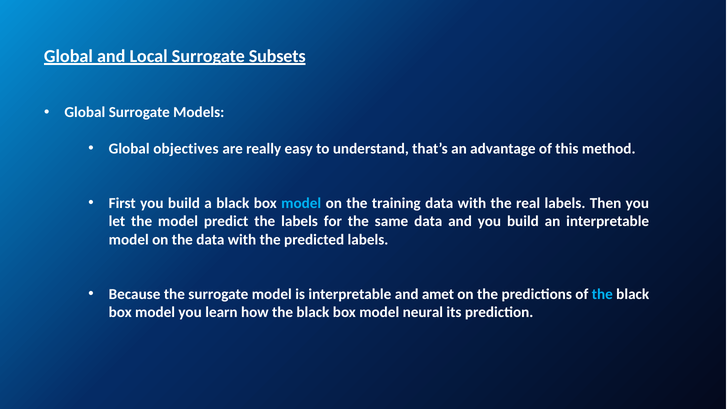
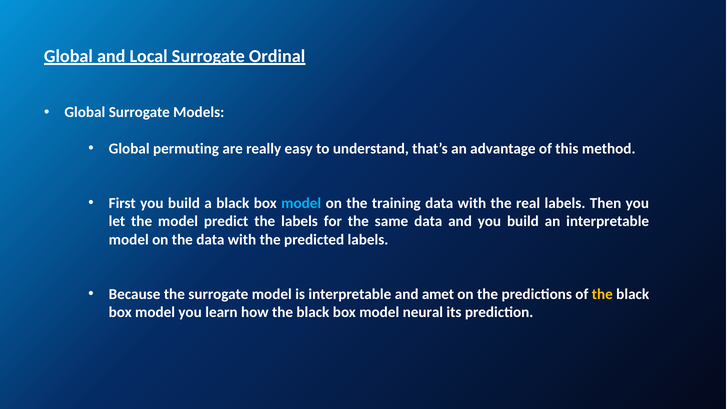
Subsets: Subsets -> Ordinal (277, 56)
objectives: objectives -> permuting (186, 149)
the colour: light blue -> yellow (602, 294)
